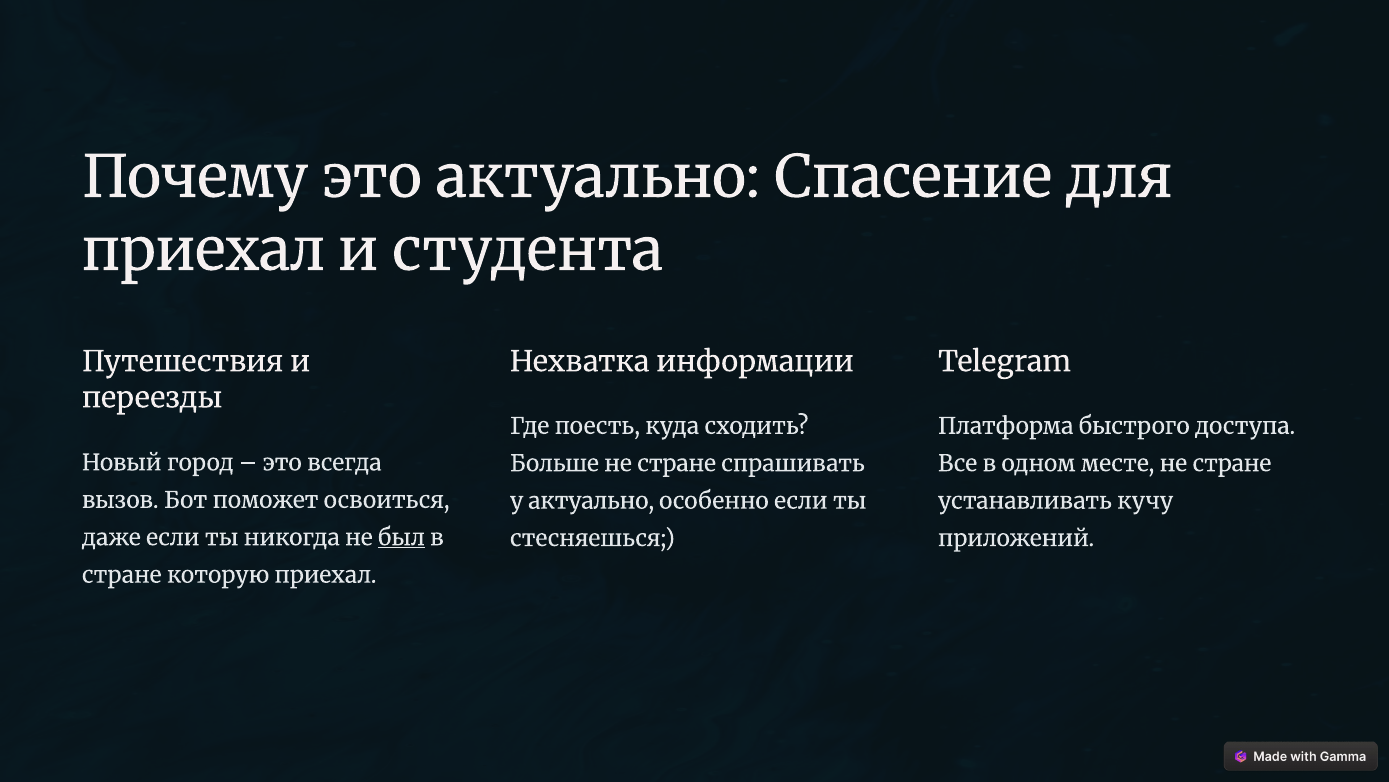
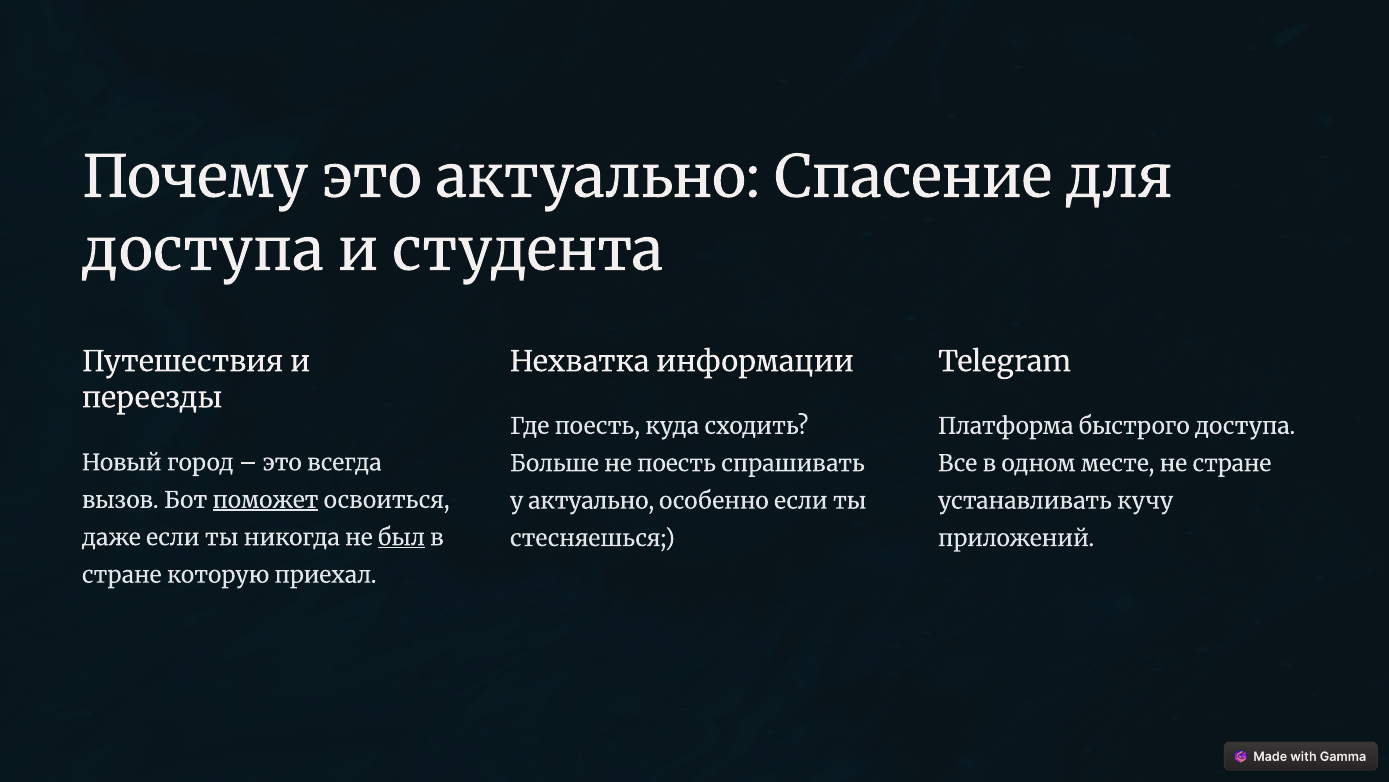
приехал: приехал -> доступа (203, 250)
Больше не стране: стране -> поесть (677, 463)
поможет underline: none -> present (266, 500)
